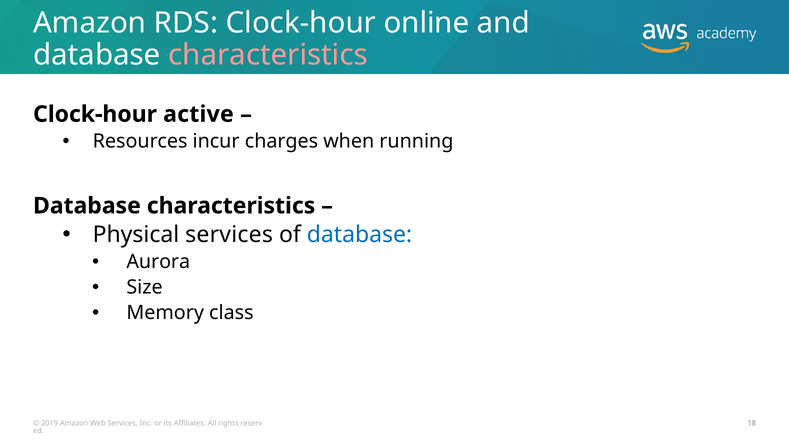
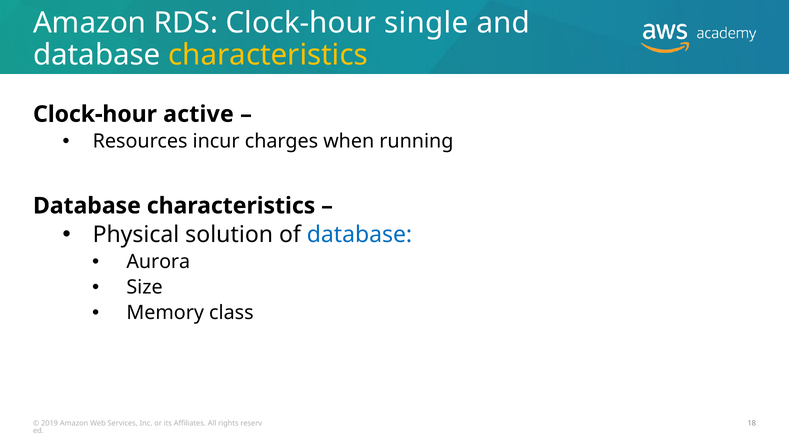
online: online -> single (426, 23)
characteristics colour: pink -> yellow (268, 55)
Physical services: services -> solution (229, 235)
